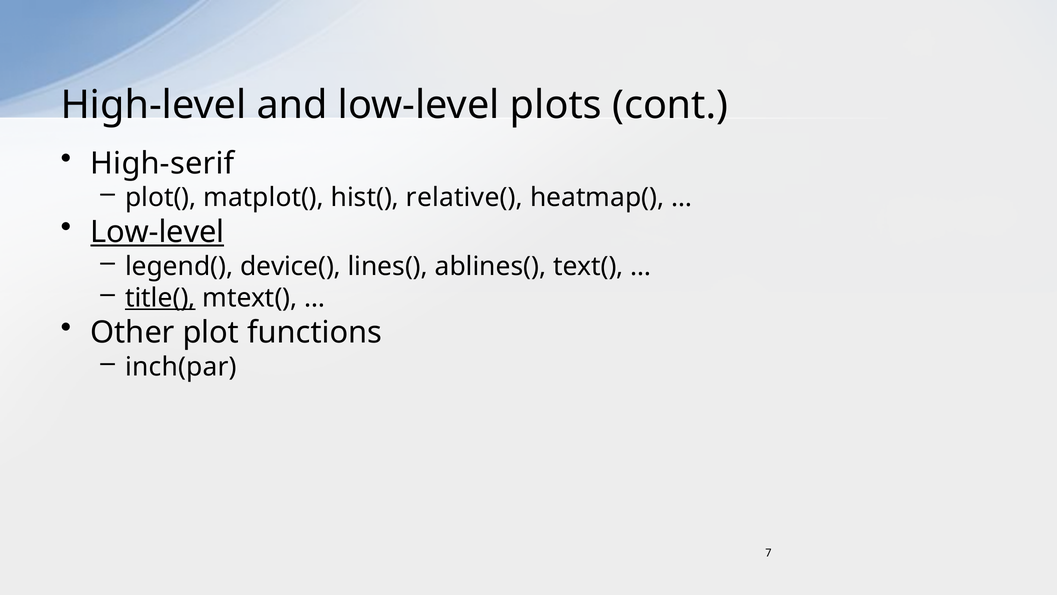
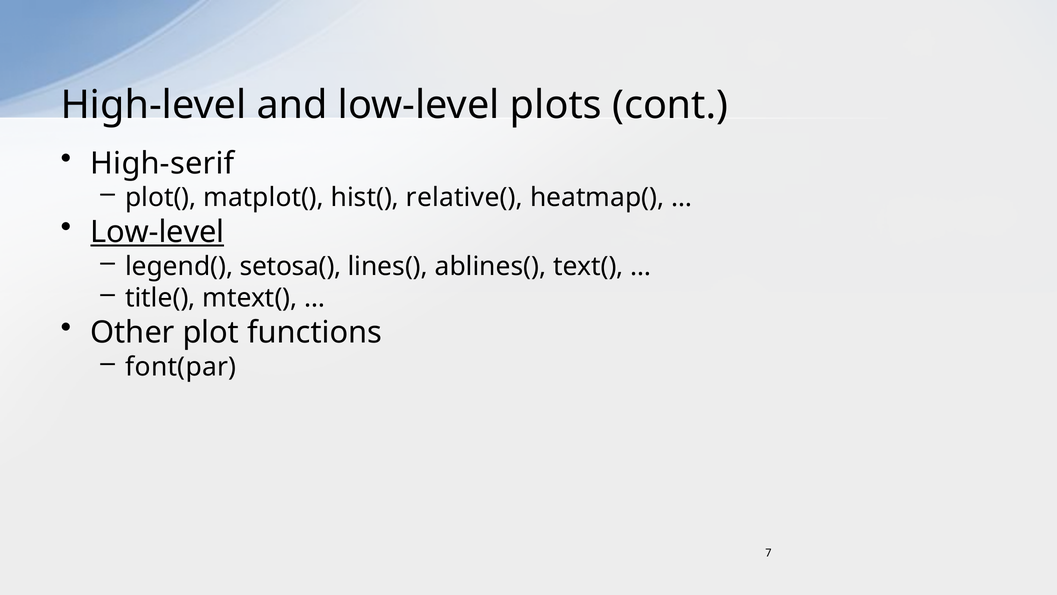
device(: device( -> setosa( (291, 266)
title( underline: present -> none (160, 298)
inch(par: inch(par -> font(par (181, 367)
